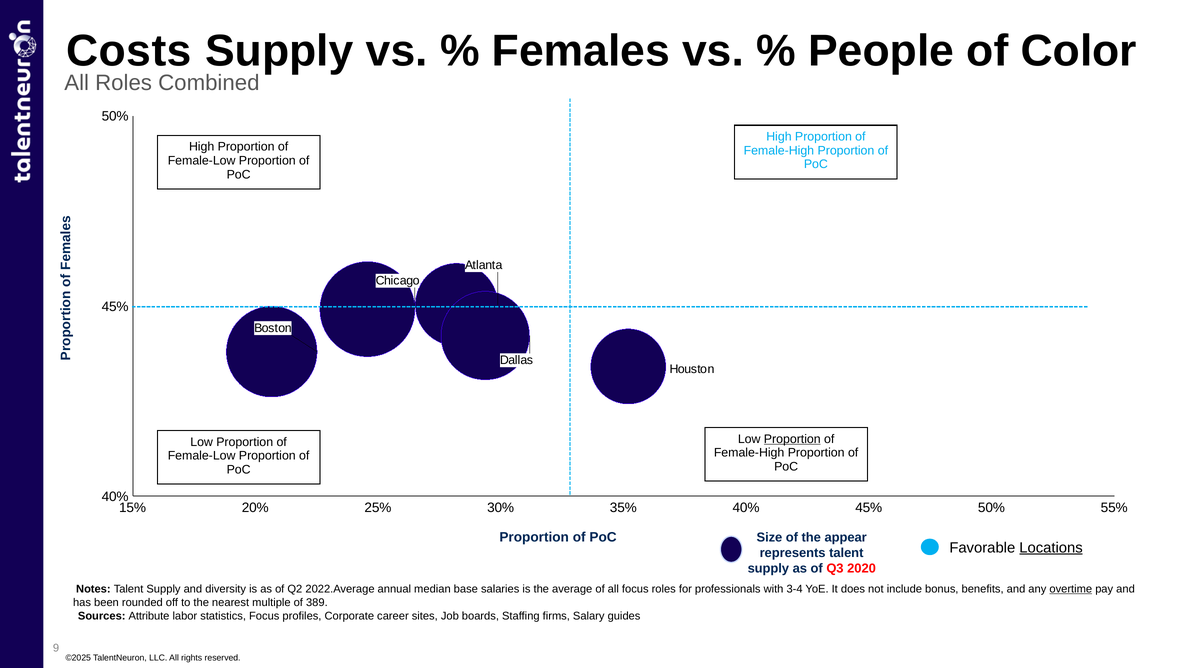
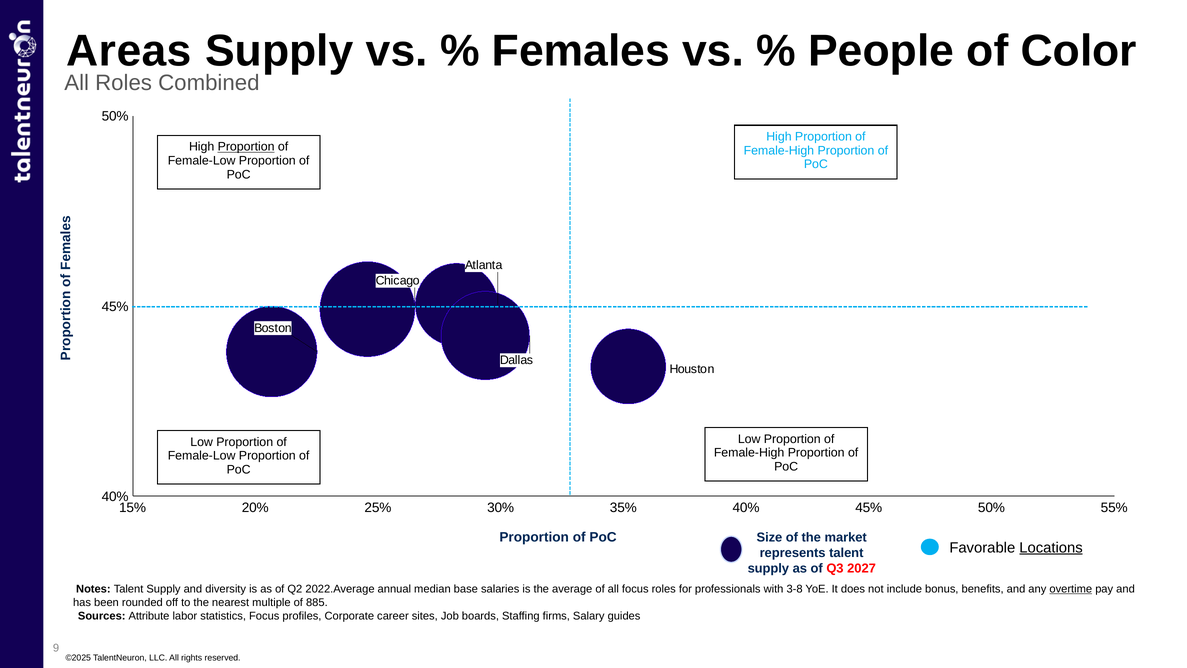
Costs: Costs -> Areas (129, 51)
Proportion underline: none -> present (246, 147)
Proportion underline: present -> none (792, 439)
appear: appear -> market (846, 537)
2020: 2020 -> 2027 (862, 568)
3-4: 3-4 -> 3-8 (795, 589)
389: 389 -> 885 (317, 602)
